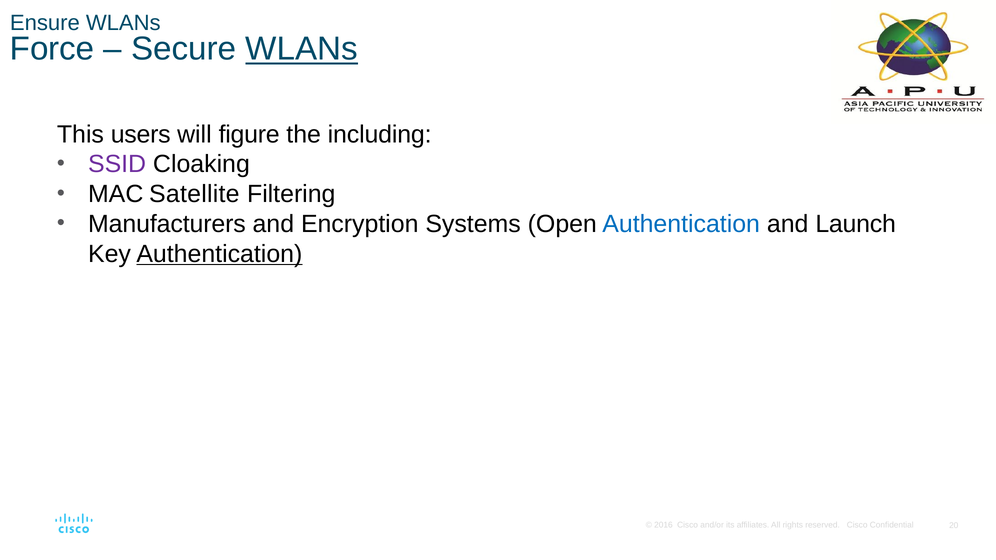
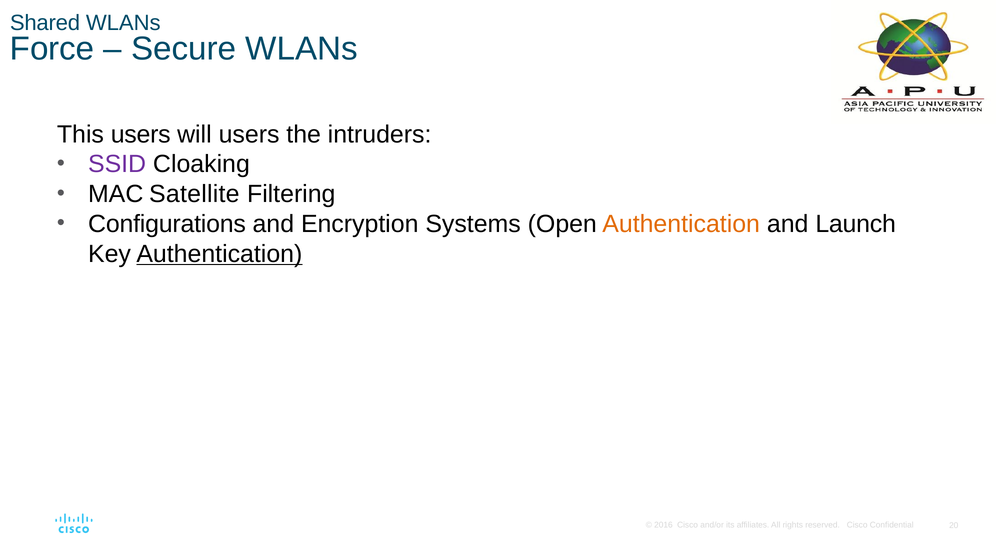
Ensure: Ensure -> Shared (45, 23)
WLANs underline: present -> none (302, 49)
will figure: figure -> users (249, 134)
including: including -> intruders (380, 134)
Manufacturers: Manufacturers -> Configurations (167, 224)
Authentication colour: blue -> orange (681, 224)
